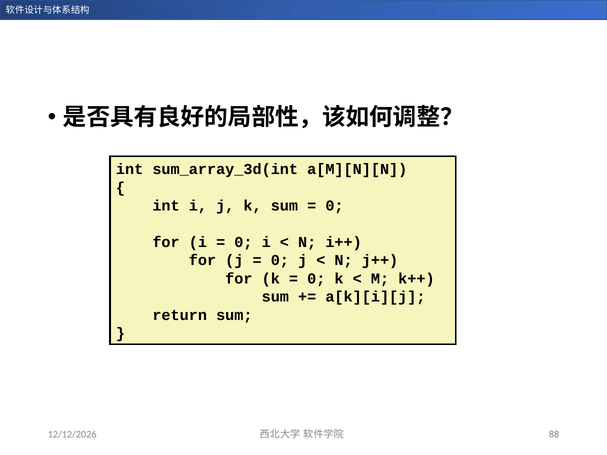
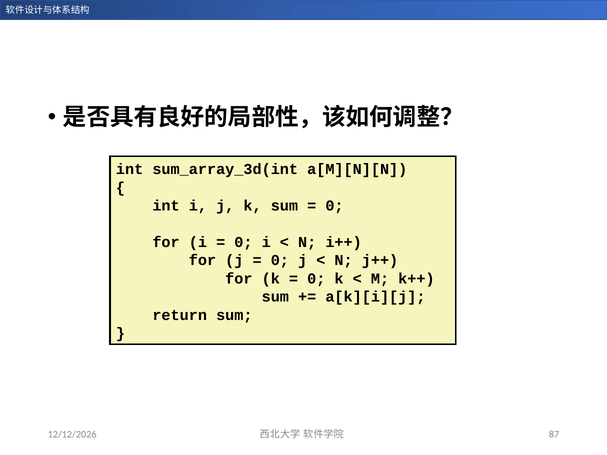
88: 88 -> 87 (554, 435)
